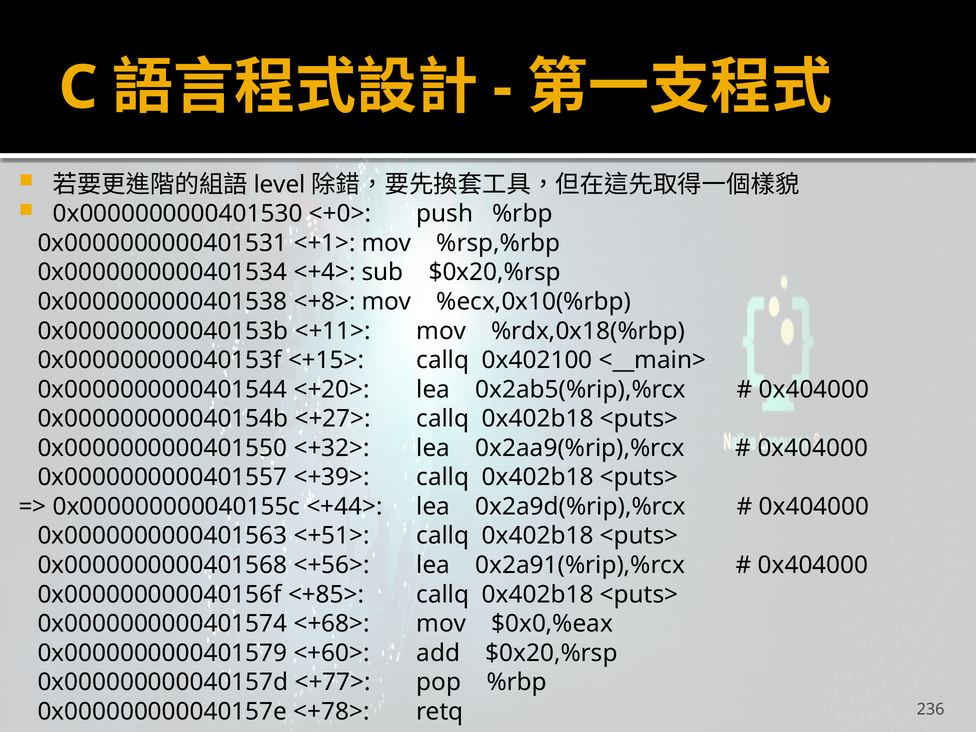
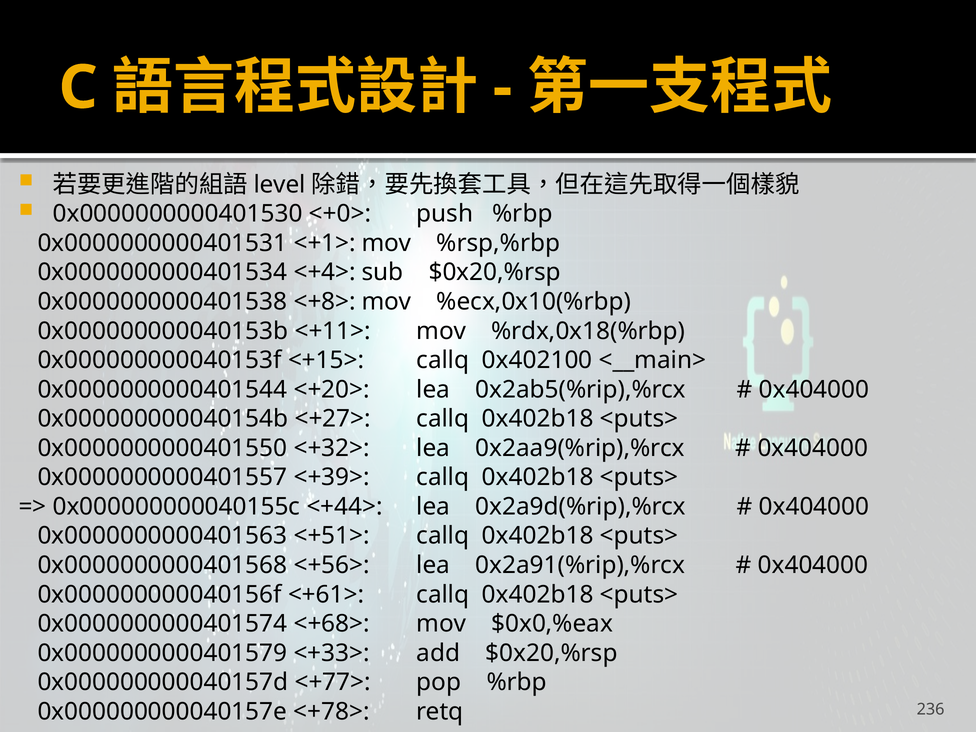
<+85>: <+85> -> <+61> (326, 594)
<+60>: <+60> -> <+33> (332, 653)
